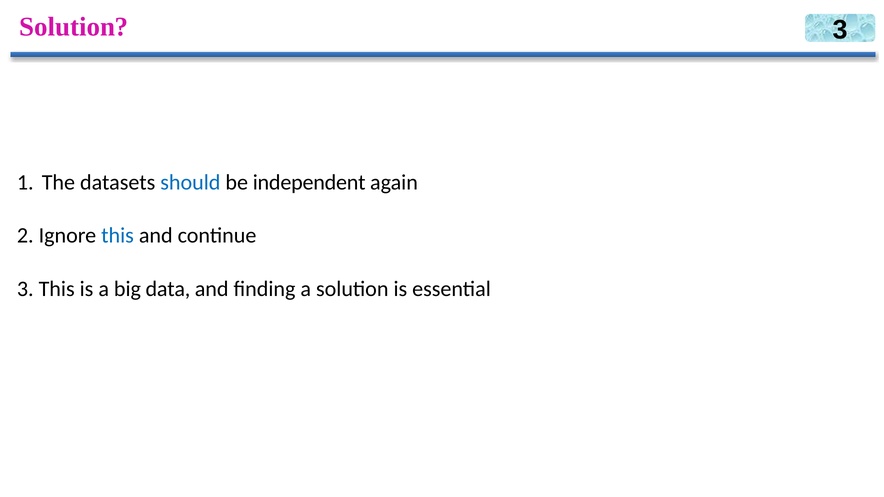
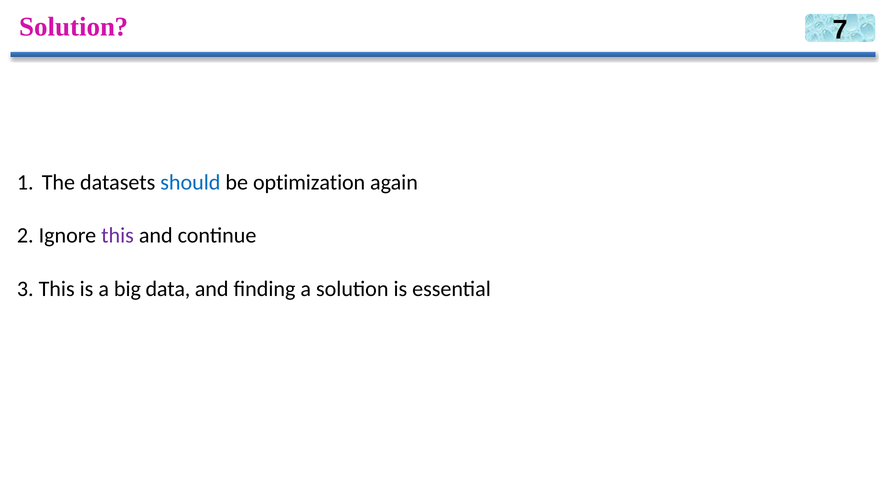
Solution 3: 3 -> 7 (840, 30)
independent: independent -> optimization (309, 183)
this colour: blue -> purple (117, 236)
